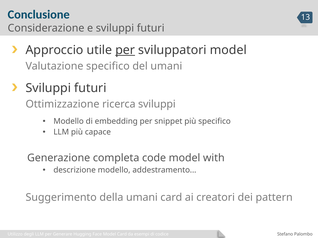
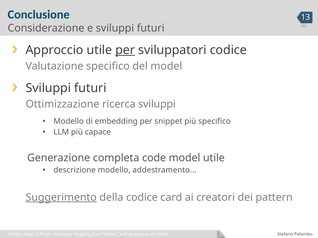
sviluppatori model: model -> codice (228, 50)
del umani: umani -> model (166, 66)
model with: with -> utile (214, 158)
Suggerimento underline: none -> present (61, 198)
della umani: umani -> codice (142, 198)
